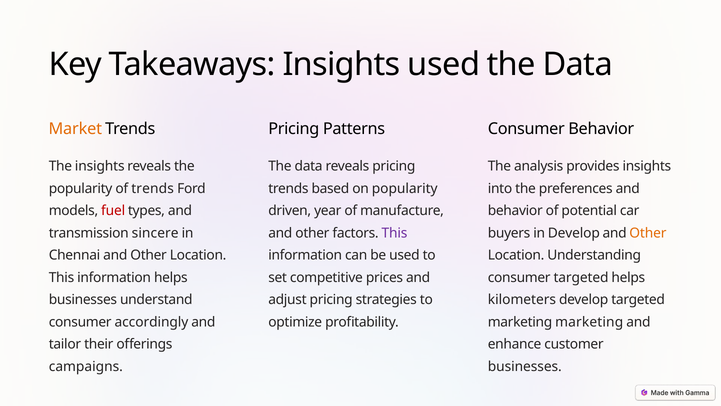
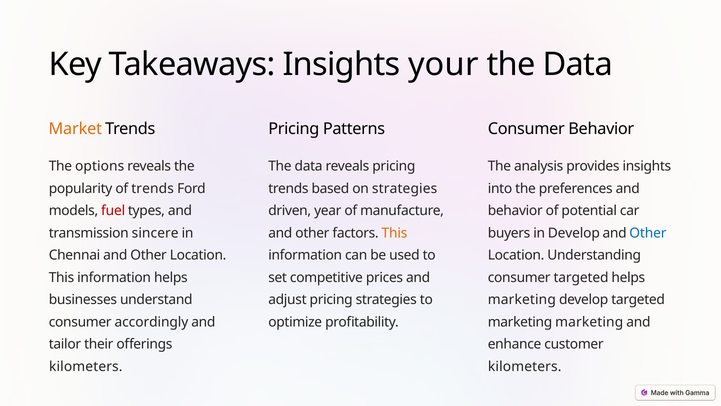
Insights used: used -> your (443, 65)
The insights: insights -> options (100, 166)
on popularity: popularity -> strategies (405, 188)
This colour: purple -> orange (394, 233)
Other colour: orange -> blue (648, 233)
kilometers: kilometers -> marketing (522, 299)
campaigns: campaigns -> kilometers (86, 366)
businesses: businesses -> kilometers (525, 366)
